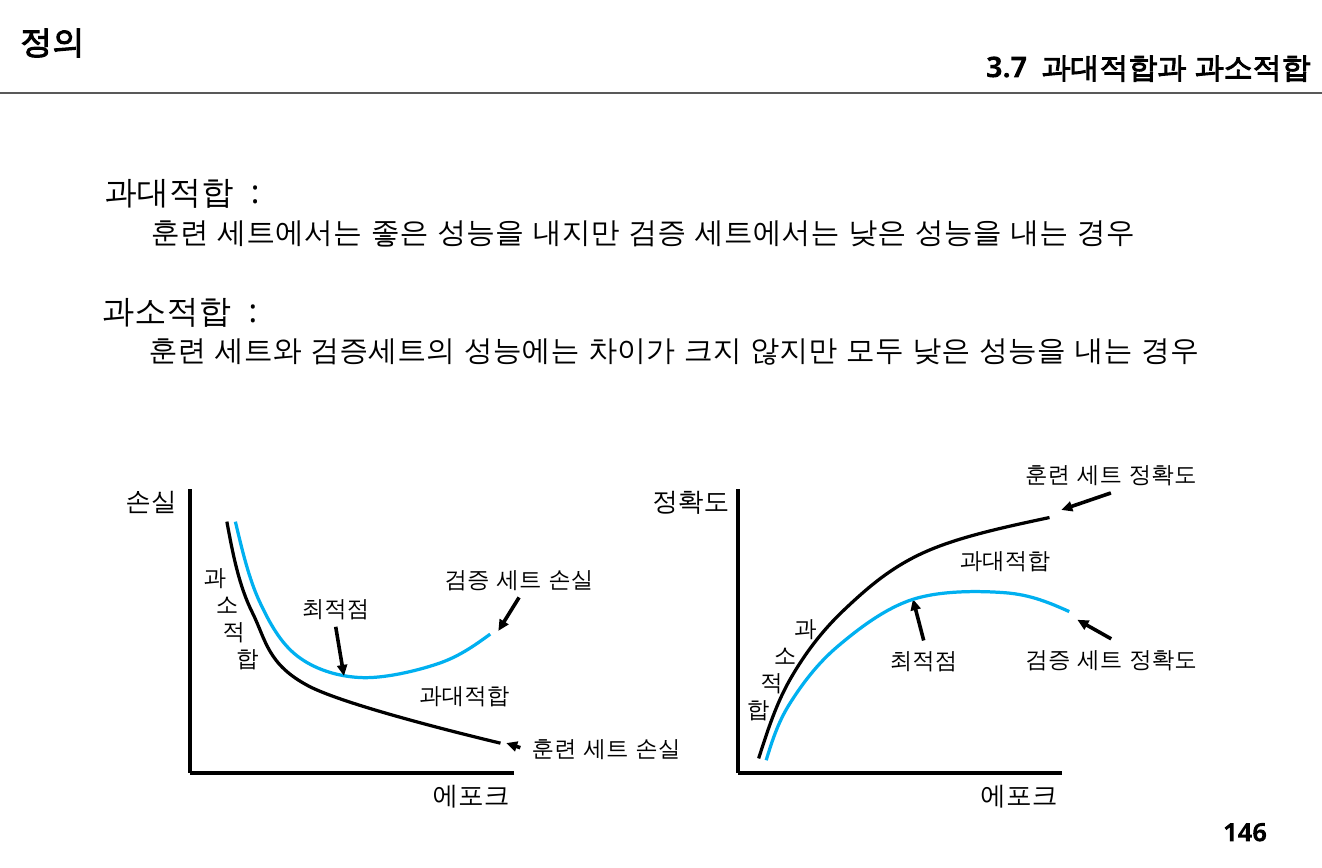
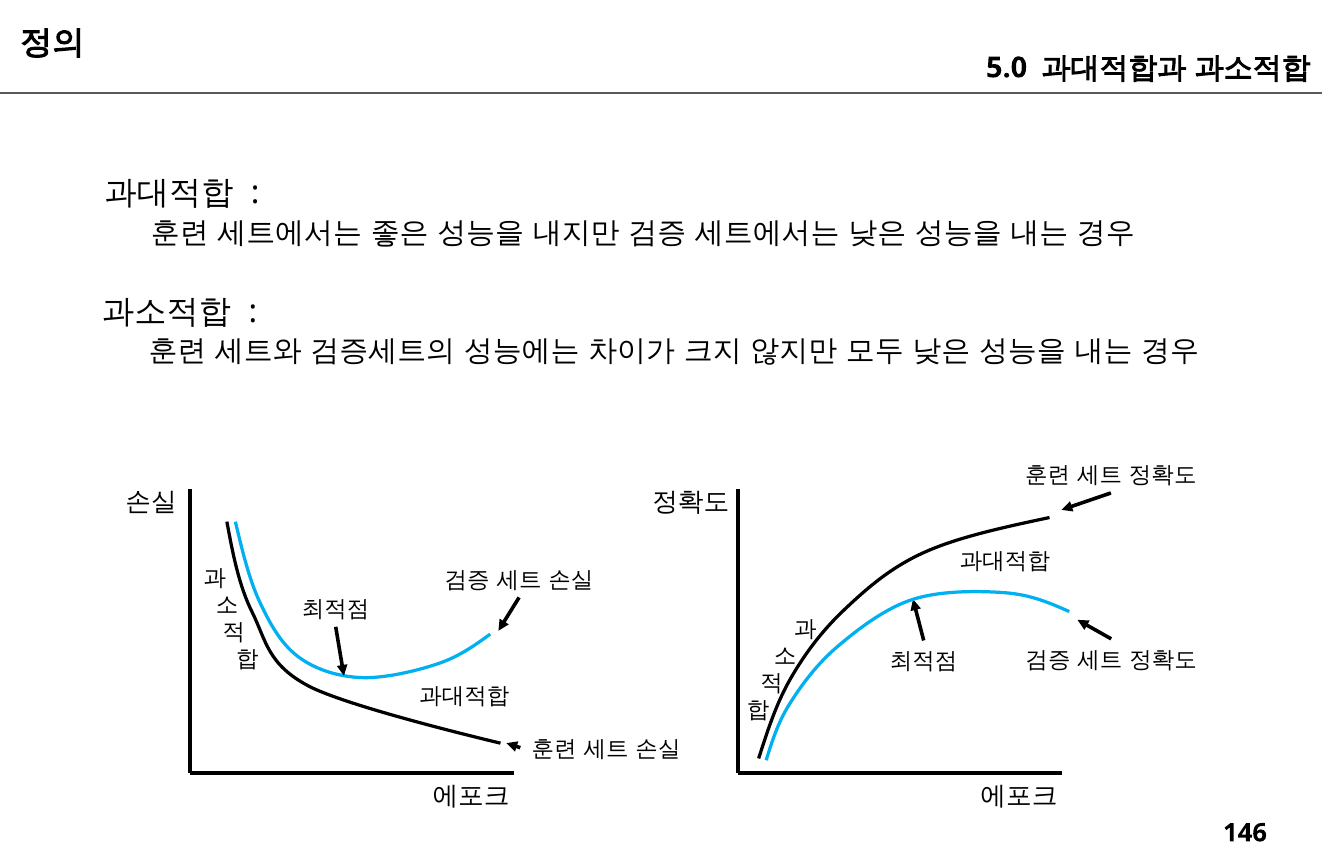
3.7: 3.7 -> 5.0 (1007, 68)
